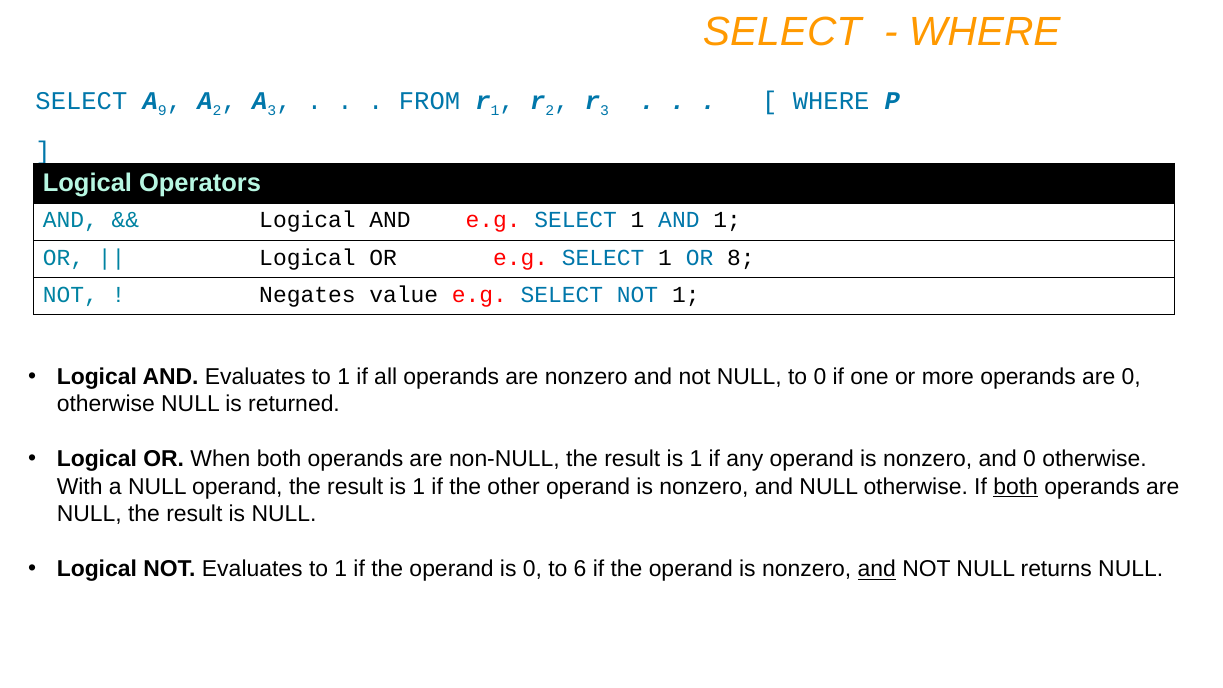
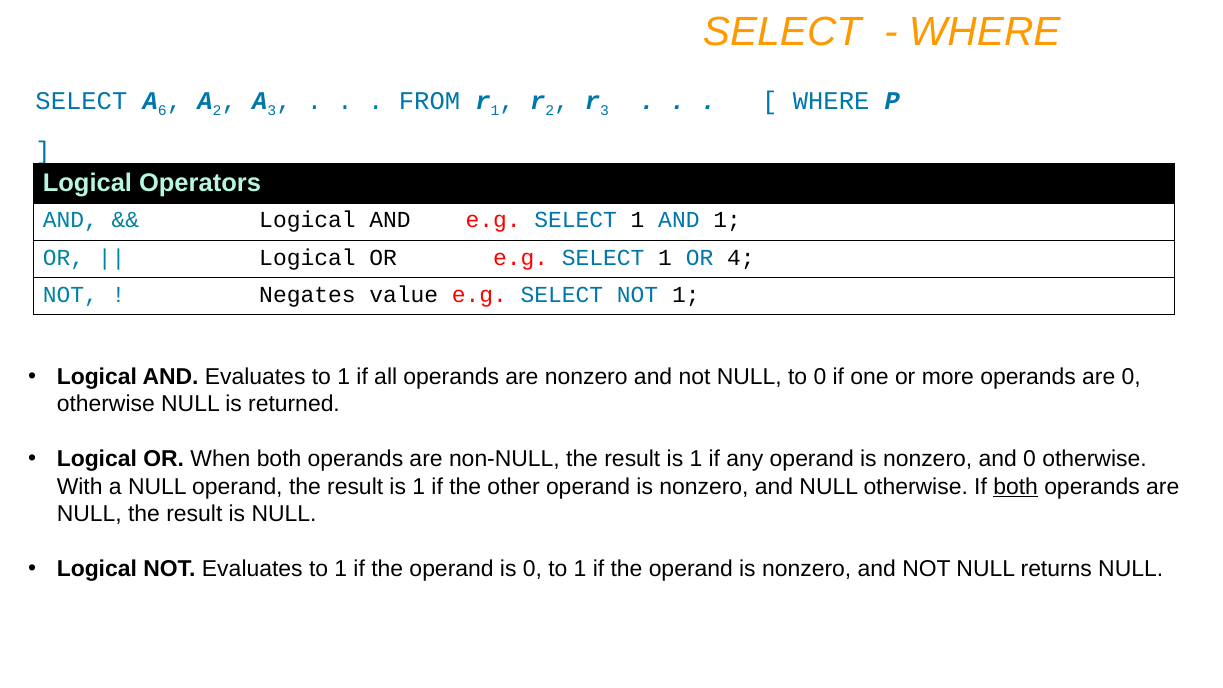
9: 9 -> 6 (162, 111)
8: 8 -> 4 (741, 257)
0 to 6: 6 -> 1 (580, 569)
and underline: present -> none (877, 569)
